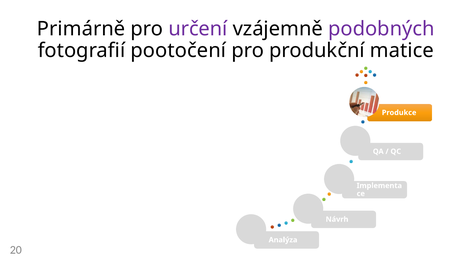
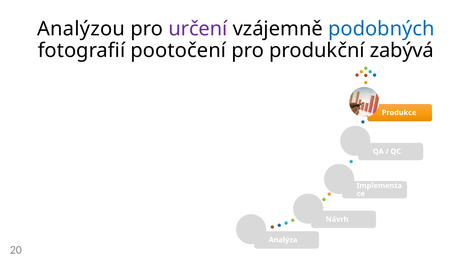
Primárně: Primárně -> Analýzou (81, 29)
podobných colour: purple -> blue (381, 29)
matice: matice -> zabývá (402, 51)
